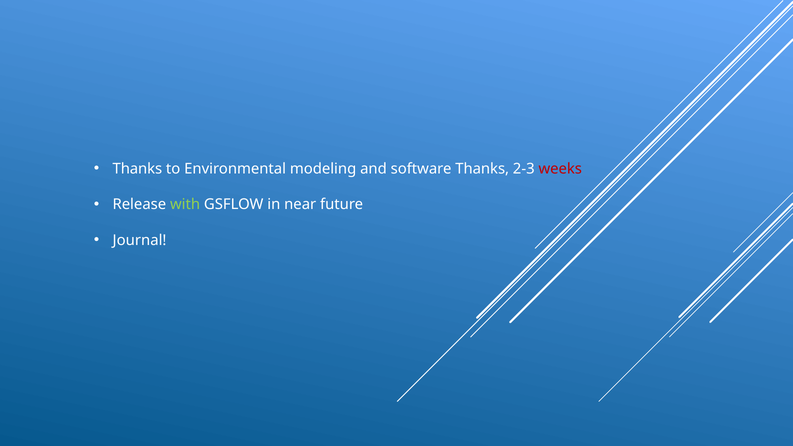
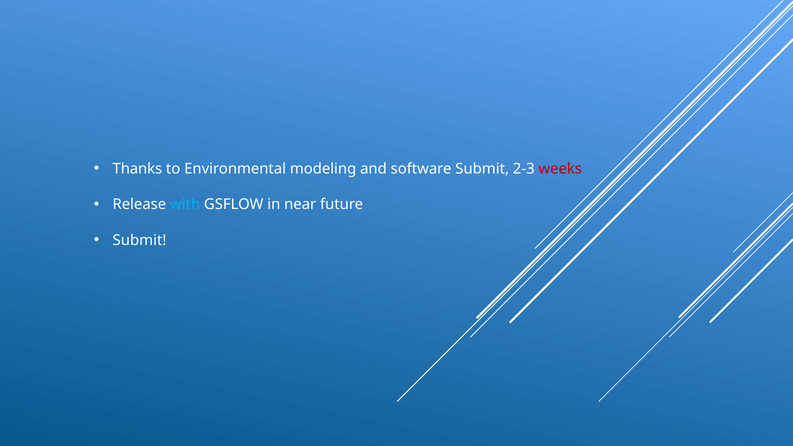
software Thanks: Thanks -> Submit (482, 169)
with colour: light green -> light blue (185, 205)
Journal: Journal -> Submit (140, 240)
